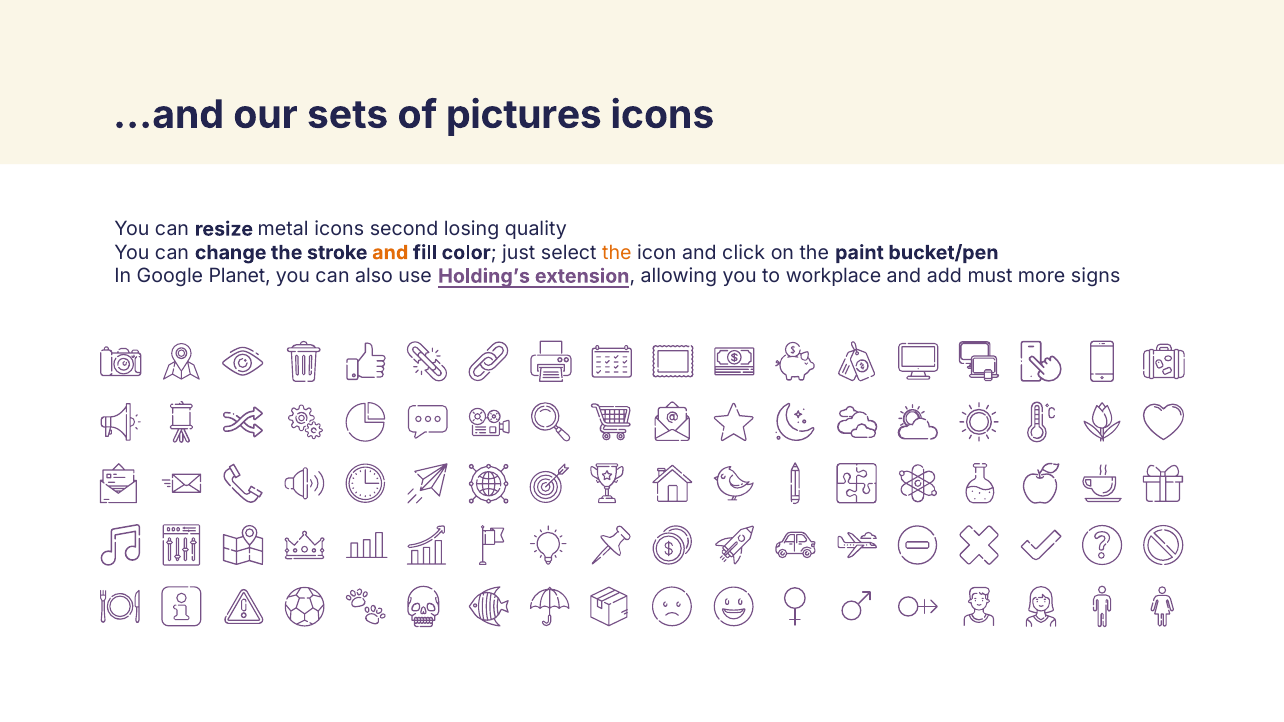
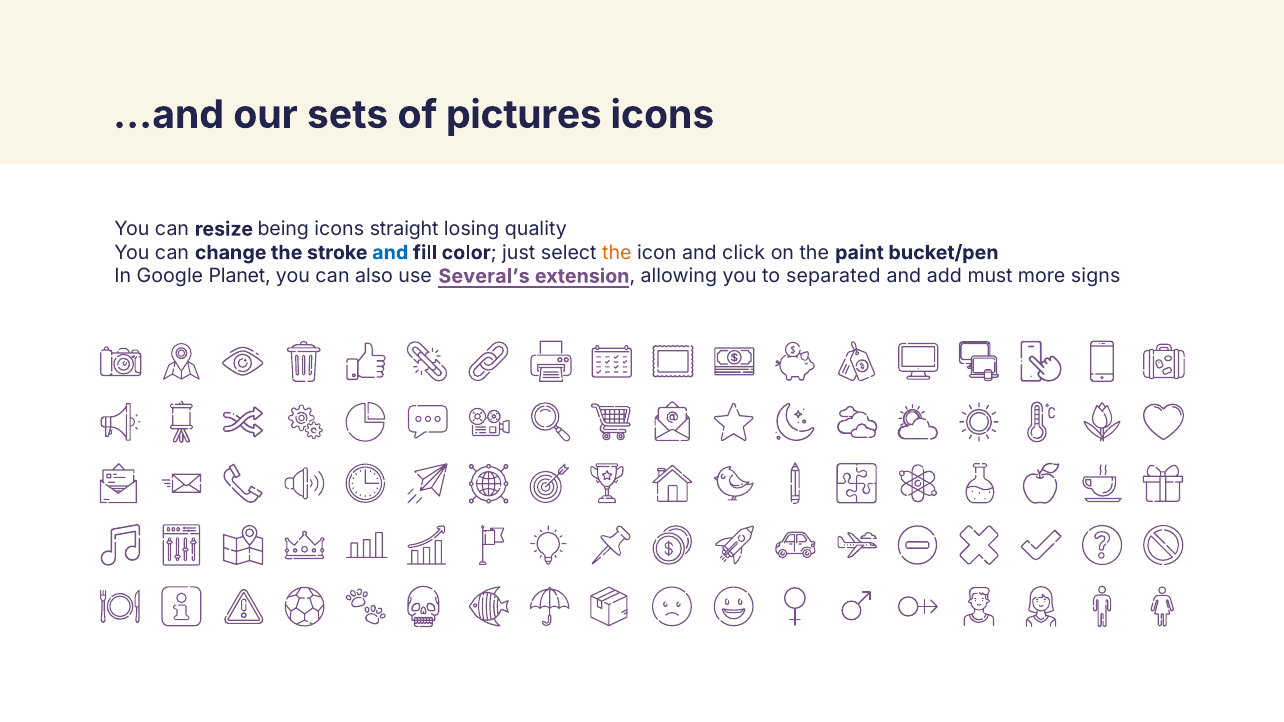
metal: metal -> being (283, 229)
second: second -> straight (404, 229)
and colour: orange -> blue (390, 253)
Holding’s: Holding’s -> Several’s (484, 276)
workplace: workplace -> separated (833, 276)
